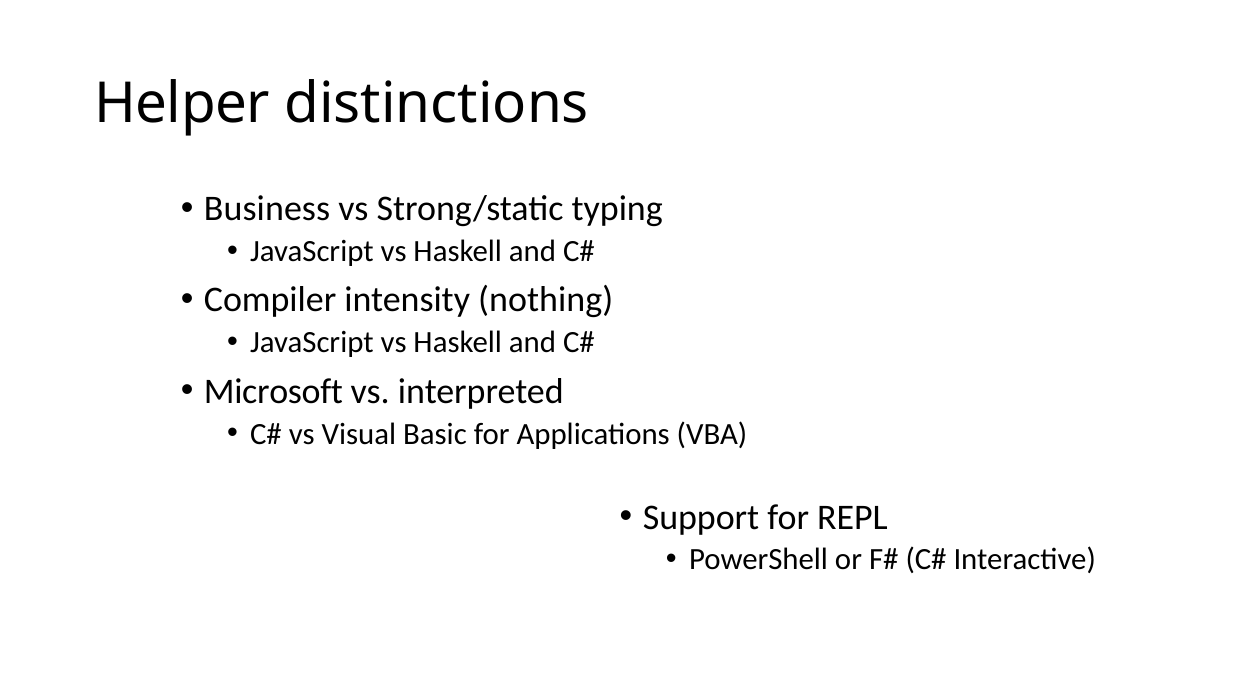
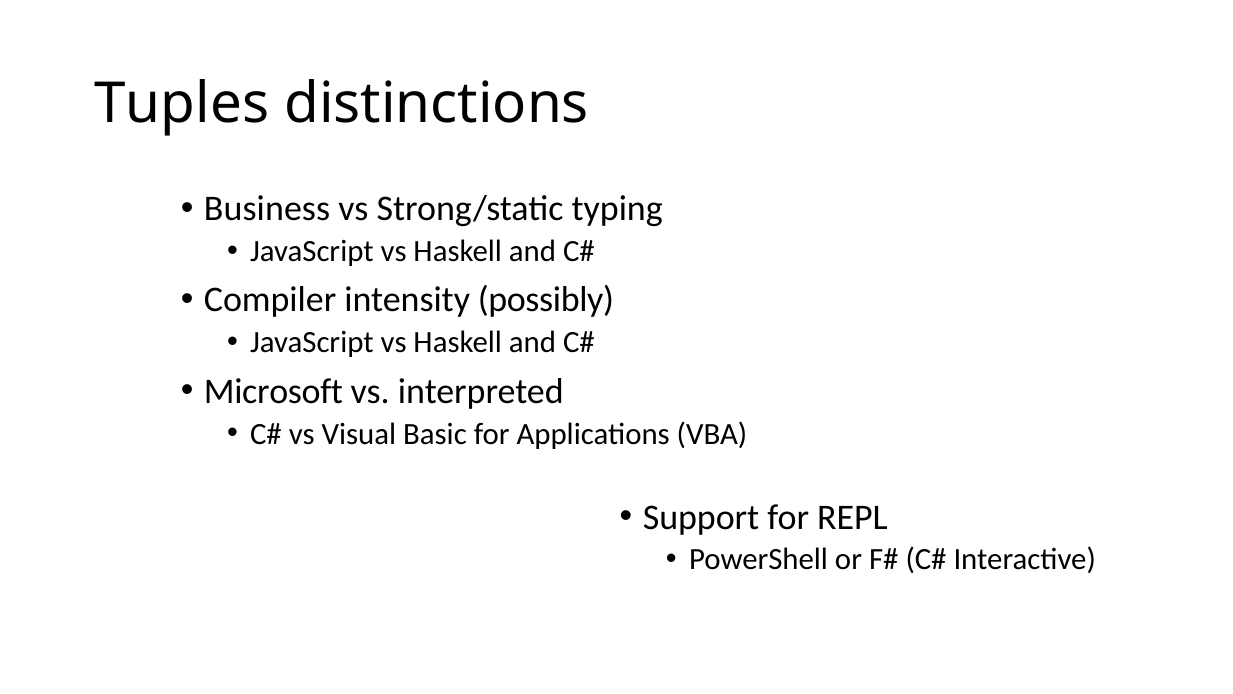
Helper: Helper -> Tuples (182, 104)
nothing: nothing -> possibly (546, 300)
